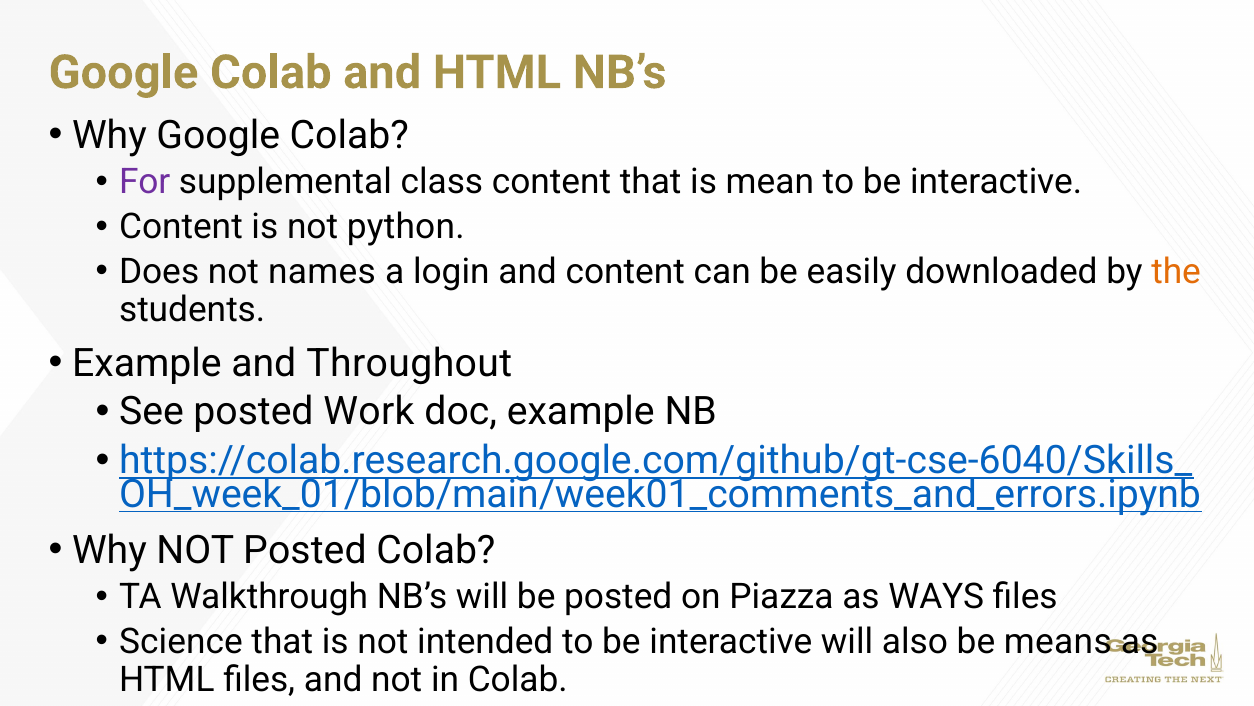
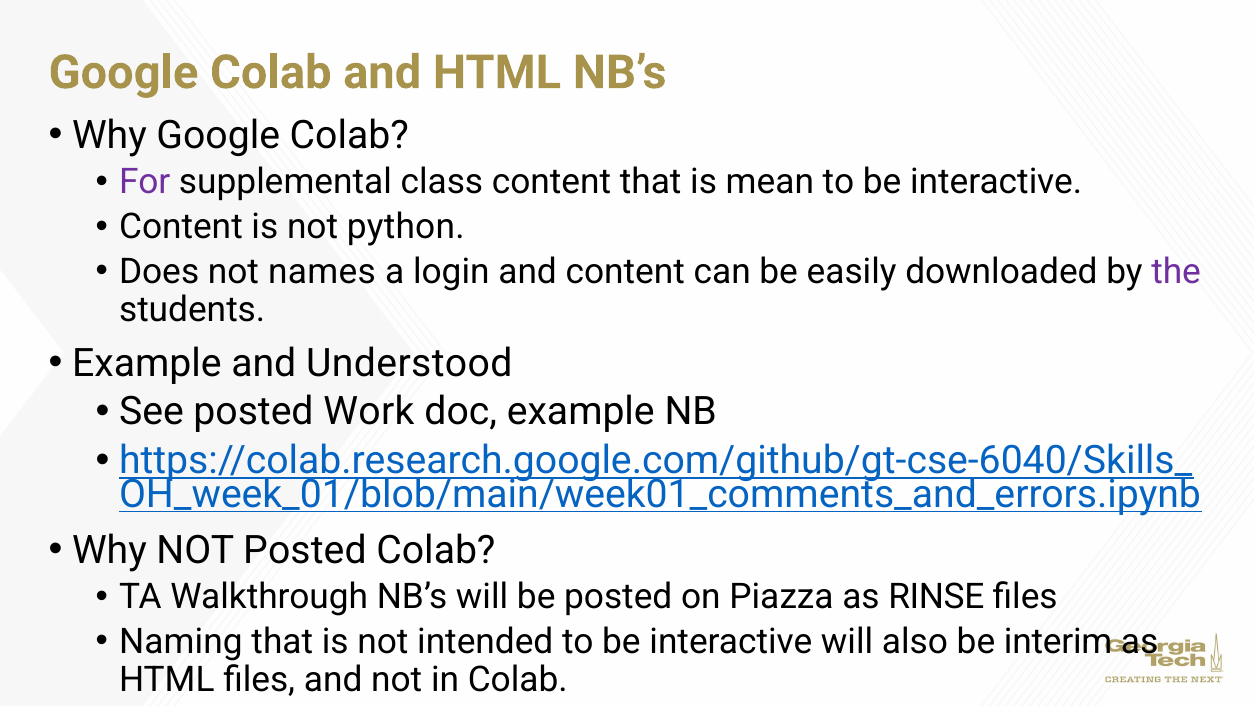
the colour: orange -> purple (1176, 271)
Throughout: Throughout -> Understood (409, 363)
WAYS: WAYS -> RINSE (936, 597)
Science: Science -> Naming (181, 641)
means: means -> interim (1058, 641)
